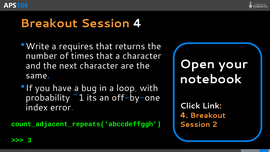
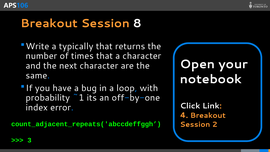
Session 4: 4 -> 8 (137, 23)
requires: requires -> typically (76, 46)
